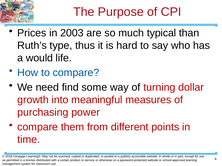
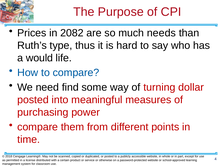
2003: 2003 -> 2082 (72, 33)
typical: typical -> needs (161, 33)
growth: growth -> posted (33, 100)
